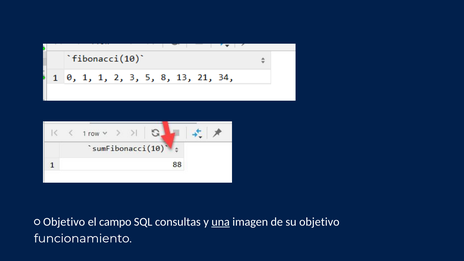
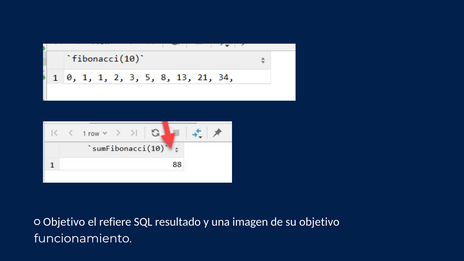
campo: campo -> refiere (115, 222)
consultas: consultas -> resultado (178, 222)
una underline: present -> none (221, 222)
